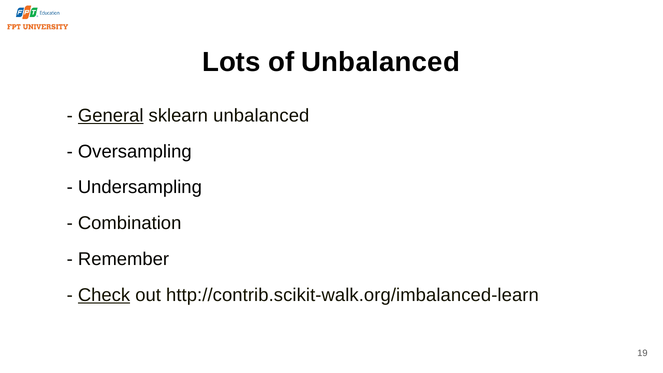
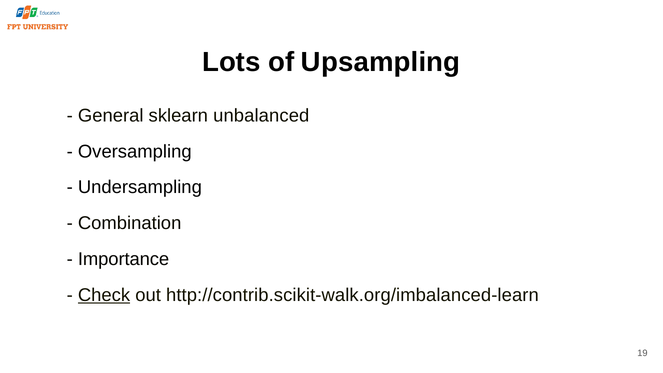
of Unbalanced: Unbalanced -> Upsampling (381, 62)
General underline: present -> none (111, 116)
Remember: Remember -> Importance (124, 259)
